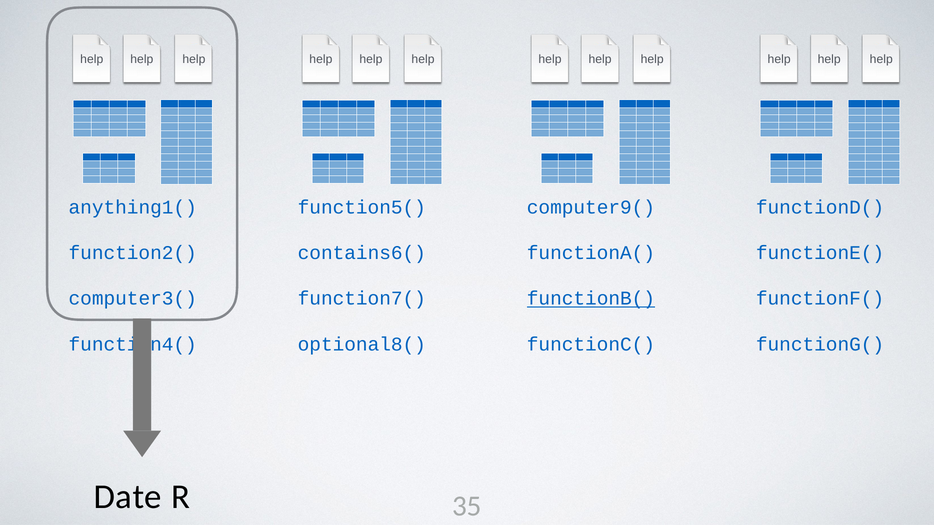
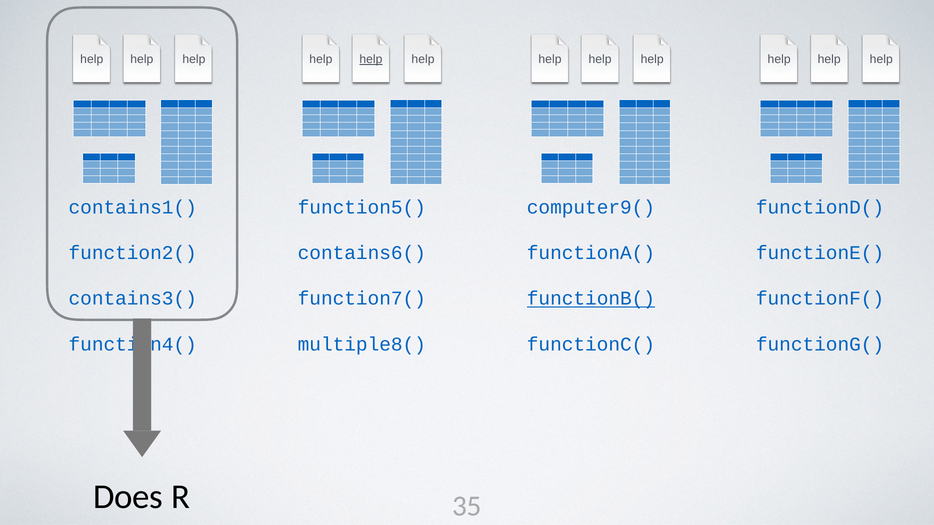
help underline: none -> present (371, 59)
anything1(: anything1( -> contains1( (133, 207)
computer3(: computer3( -> contains3( (133, 299)
optional8(: optional8( -> multiple8( (362, 345)
Date: Date -> Does (128, 497)
